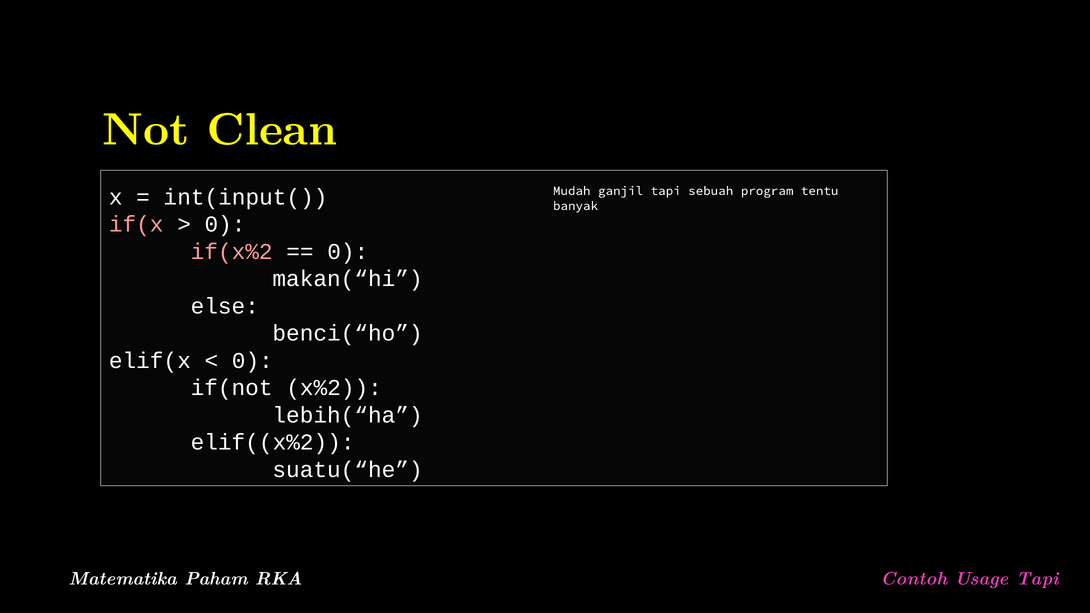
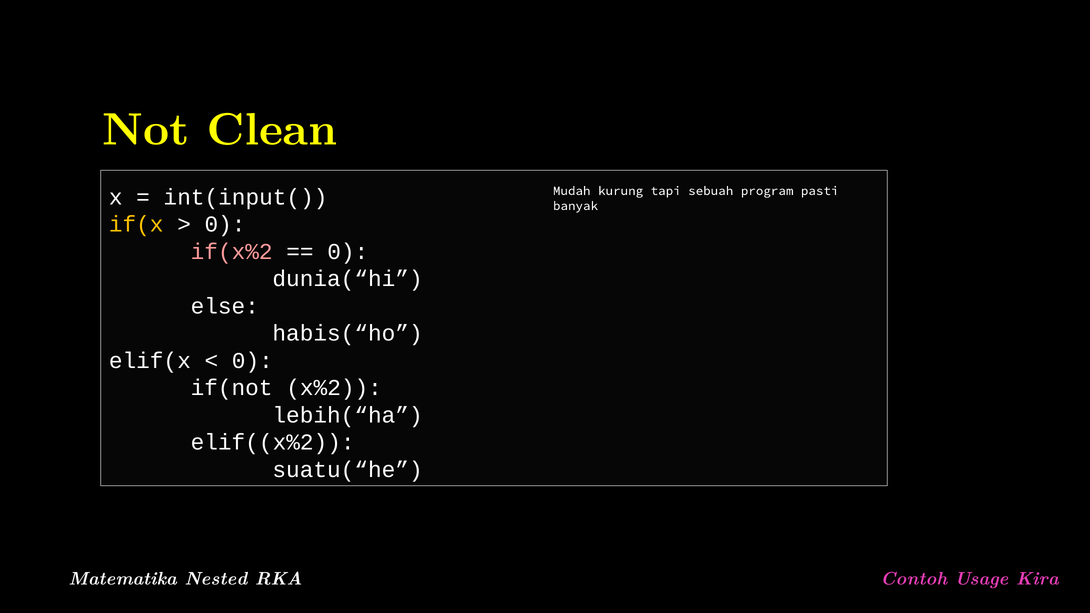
ganjil: ganjil -> kurung (621, 191)
tentu: tentu -> pasti (820, 191)
if(x colour: pink -> yellow (136, 224)
makan(“hi: makan(“hi -> dunia(“hi (348, 279)
benci(“ho: benci(“ho -> habis(“ho (348, 333)
Paham: Paham -> Nested (216, 579)
Usage Tapi: Tapi -> Kira (1037, 579)
